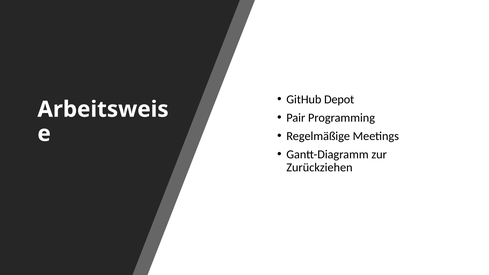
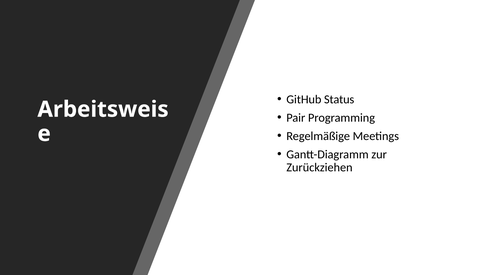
Depot: Depot -> Status (339, 99)
